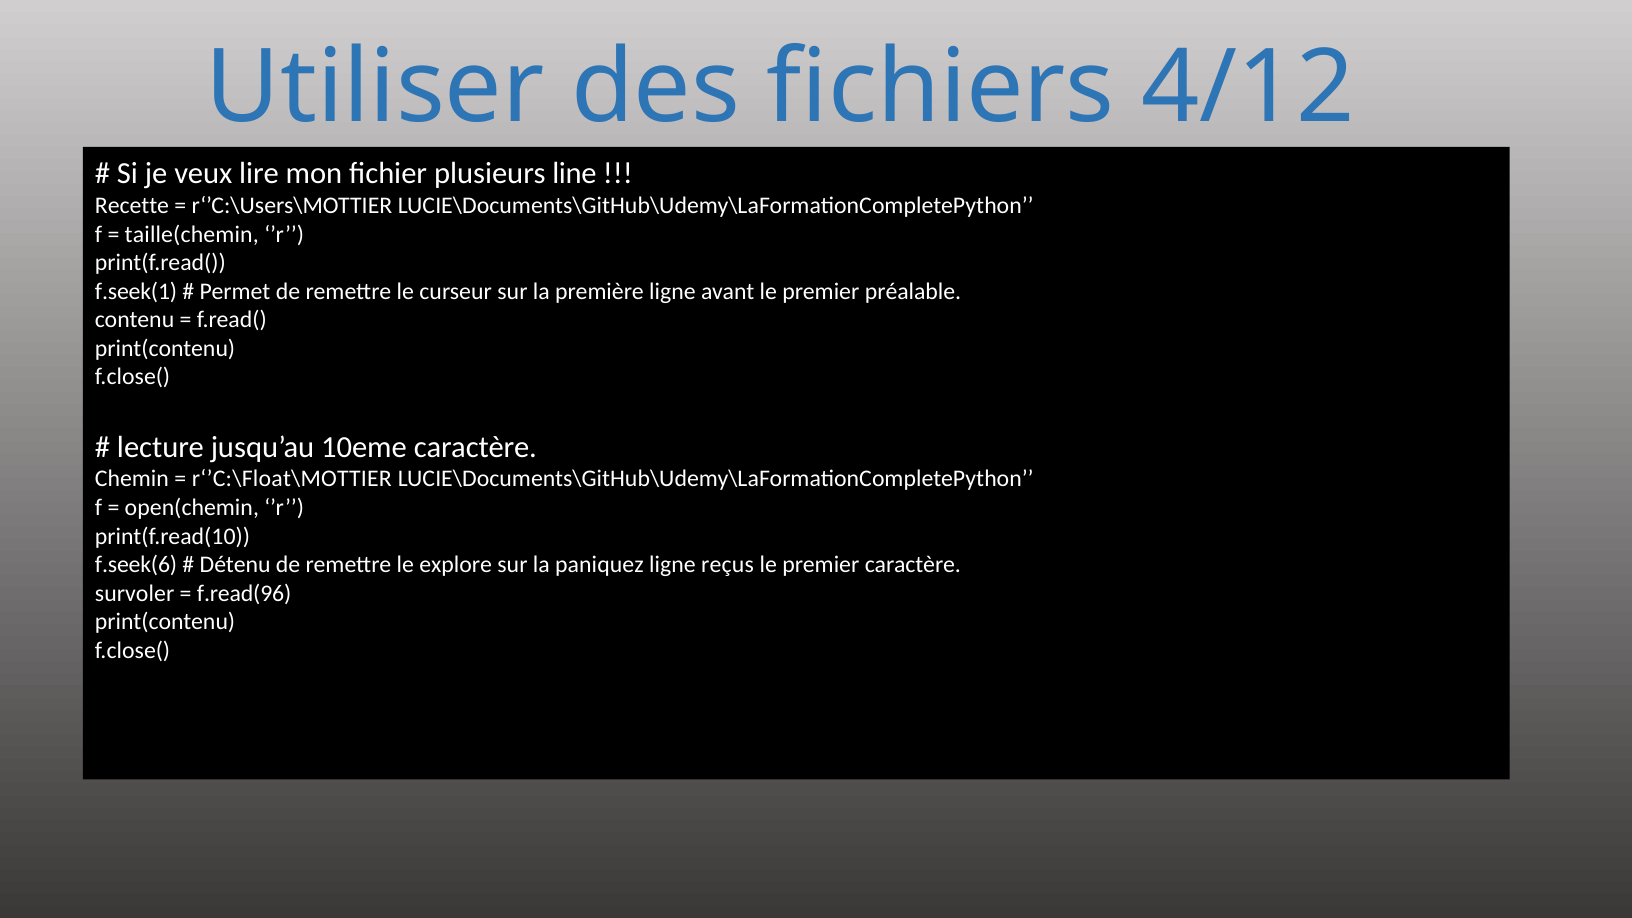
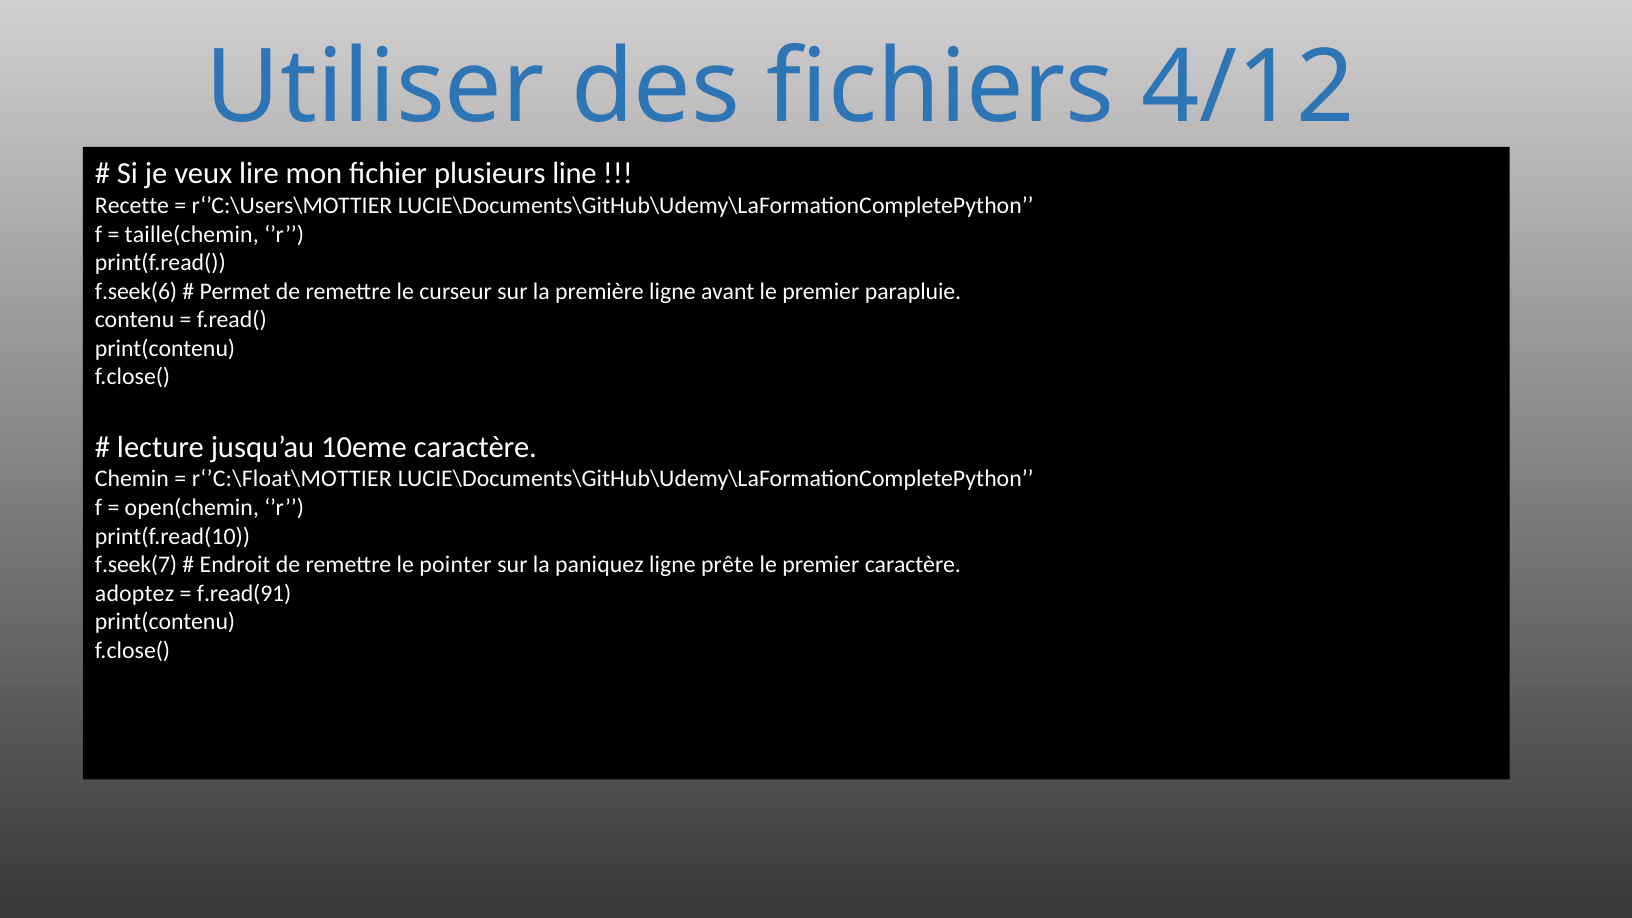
f.seek(1: f.seek(1 -> f.seek(6 (136, 291)
préalable: préalable -> parapluie (913, 291)
f.seek(6: f.seek(6 -> f.seek(7 (136, 565)
Détenu: Détenu -> Endroit (235, 565)
explore: explore -> pointer (456, 565)
reçus: reçus -> prête (728, 565)
survoler: survoler -> adoptez (135, 593)
f.read(96: f.read(96 -> f.read(91 (244, 593)
